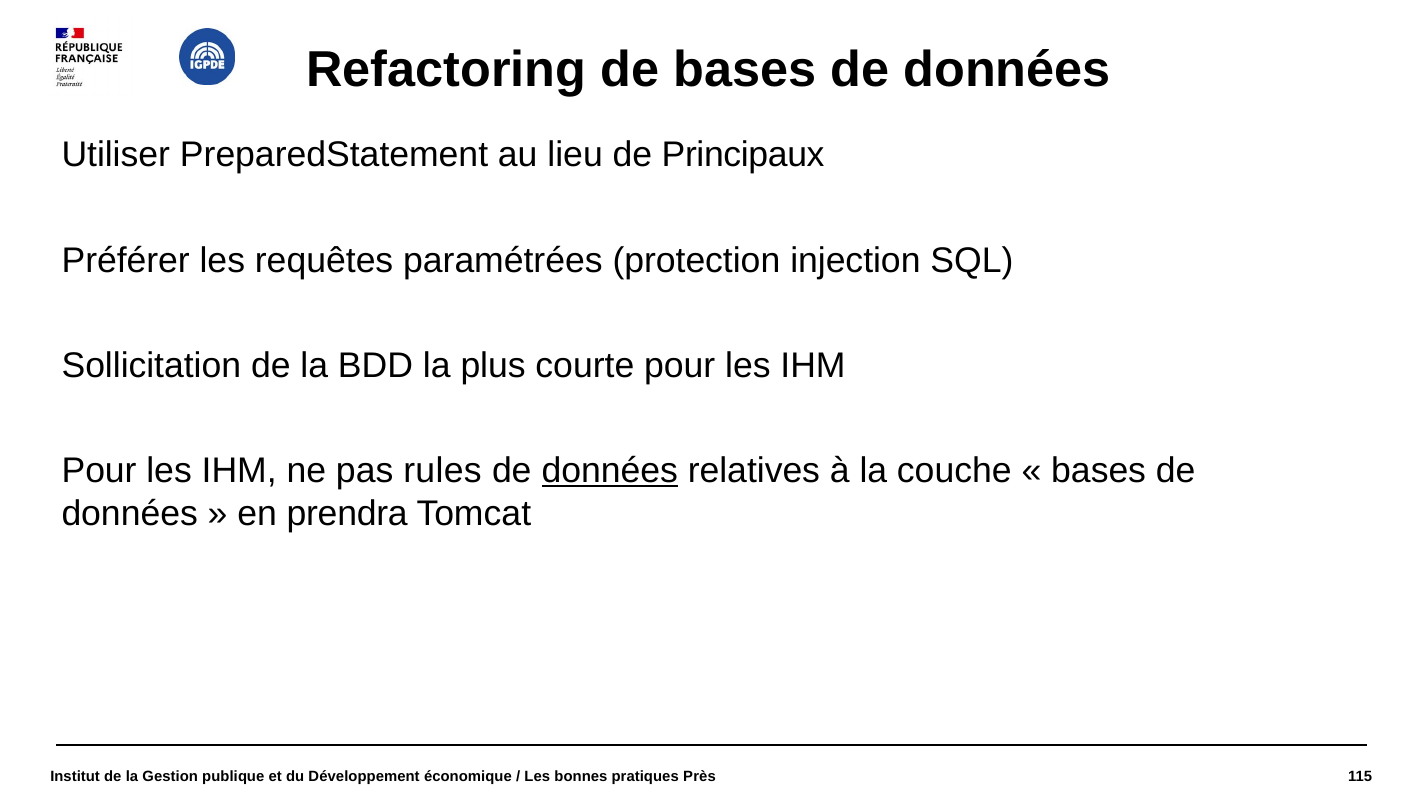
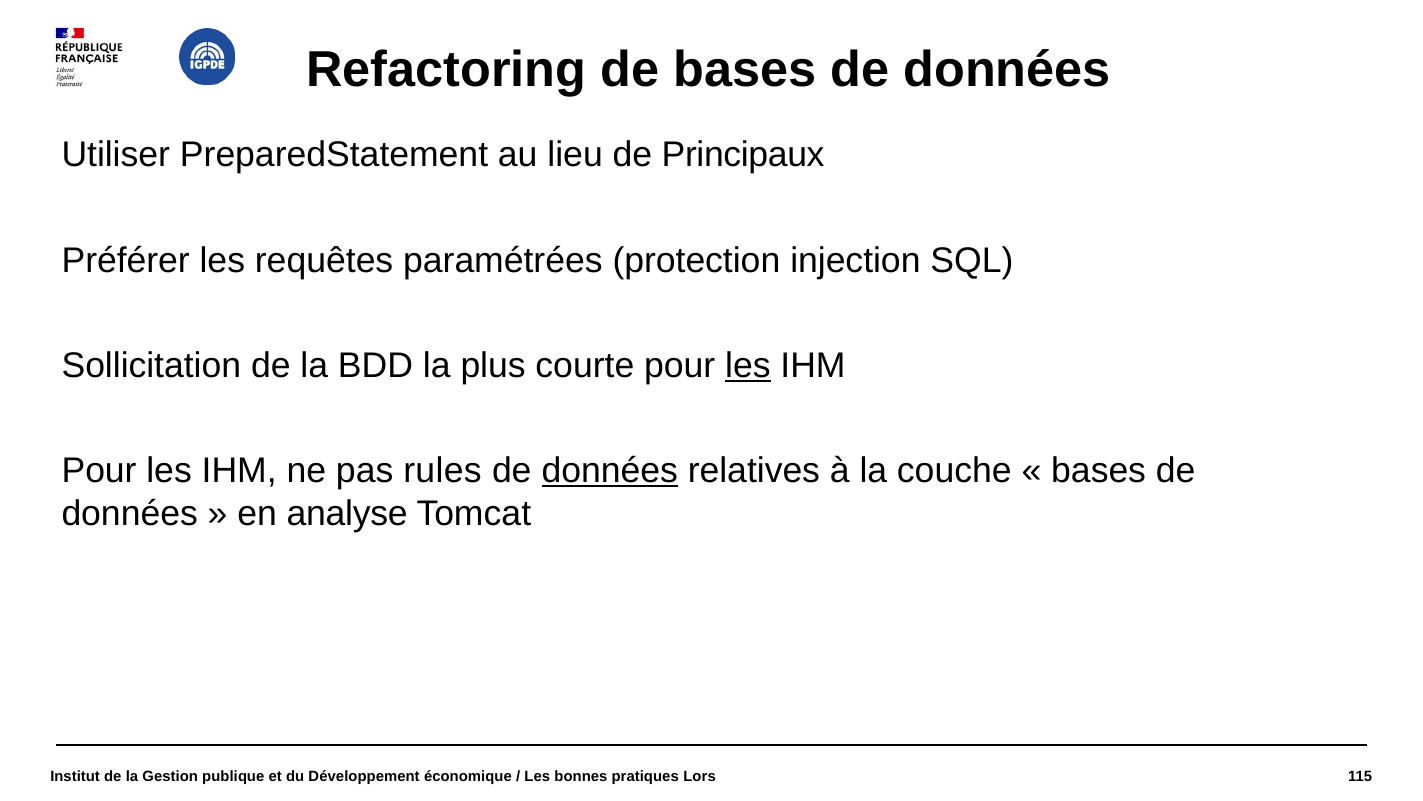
les underline: none -> present (748, 365)
prendra: prendra -> analyse (347, 513)
Près: Près -> Lors (700, 776)
